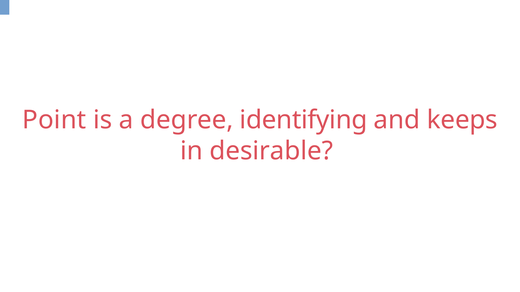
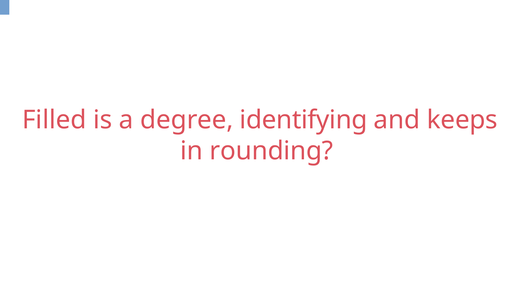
Point: Point -> Filled (54, 120)
desirable: desirable -> rounding (271, 151)
